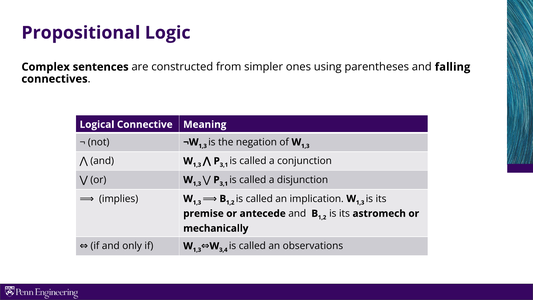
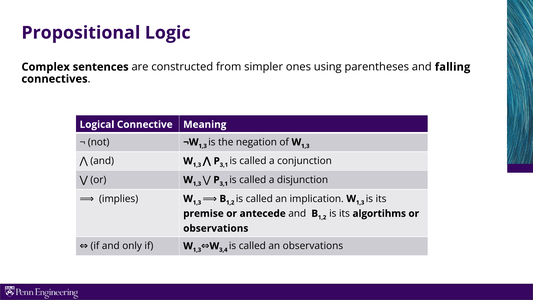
astromech: astromech -> algortihms (379, 213)
mechanically: mechanically -> observations (216, 228)
